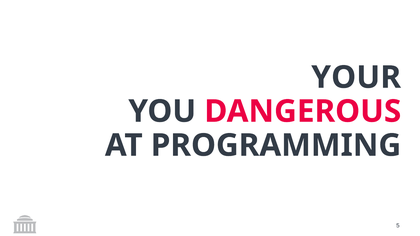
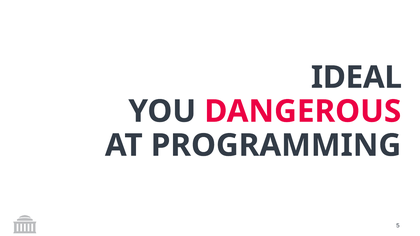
YOUR: YOUR -> IDEAL (356, 78)
